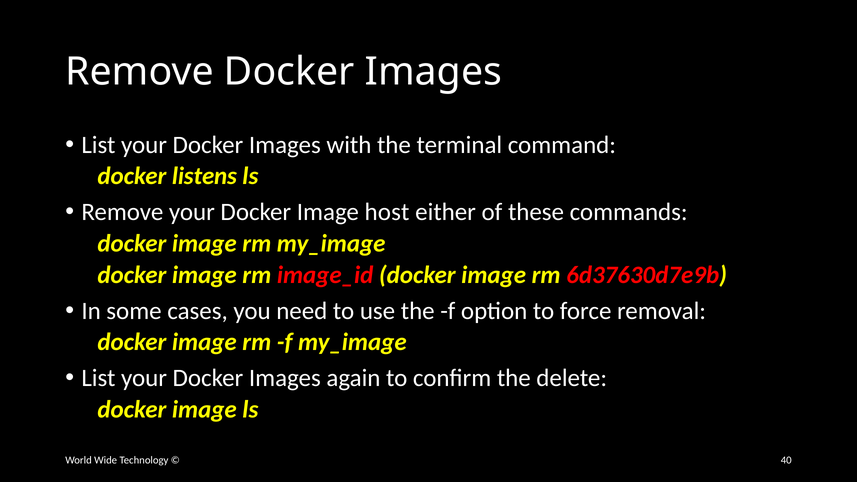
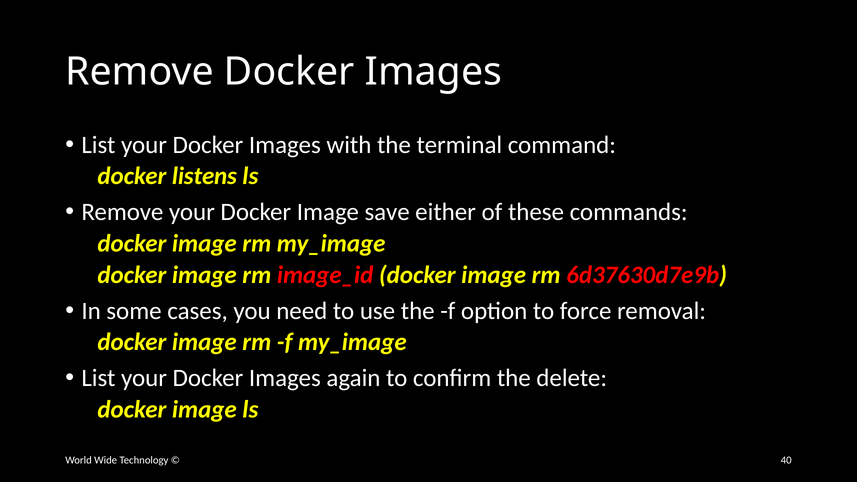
host: host -> save (387, 212)
